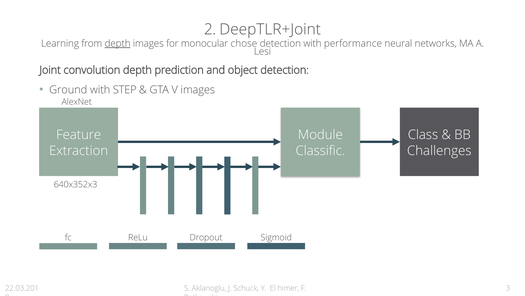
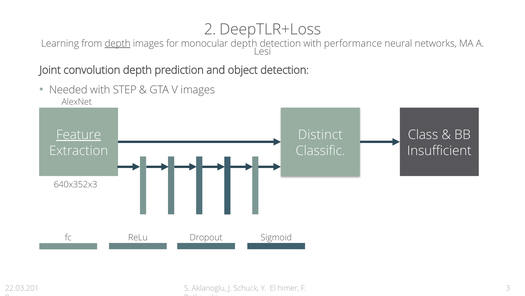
DeepTLR+Joint: DeepTLR+Joint -> DeepTLR+Loss (270, 29)
monocular chose: chose -> depth (244, 43)
Ground: Ground -> Needed (68, 90)
Feature underline: none -> present (79, 135)
Module: Module -> Distinct (320, 135)
Challenges: Challenges -> Insufficient (439, 150)
